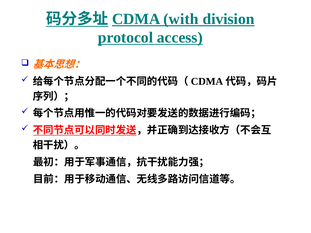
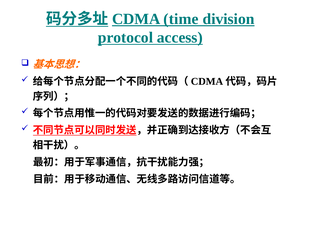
with: with -> time (181, 19)
